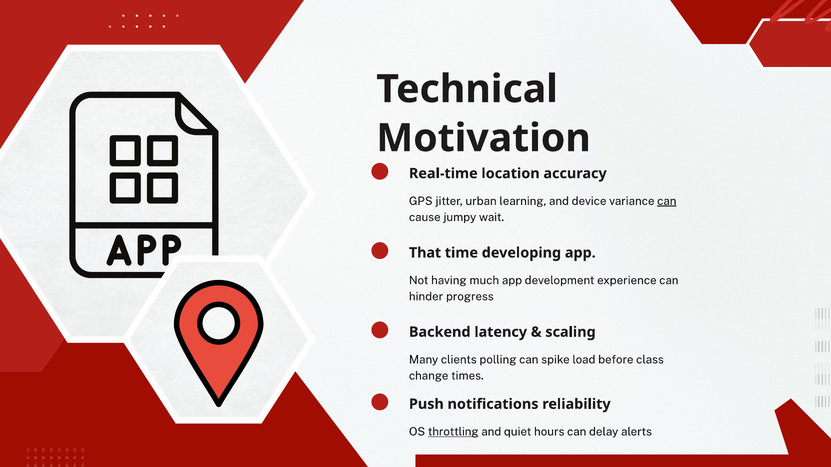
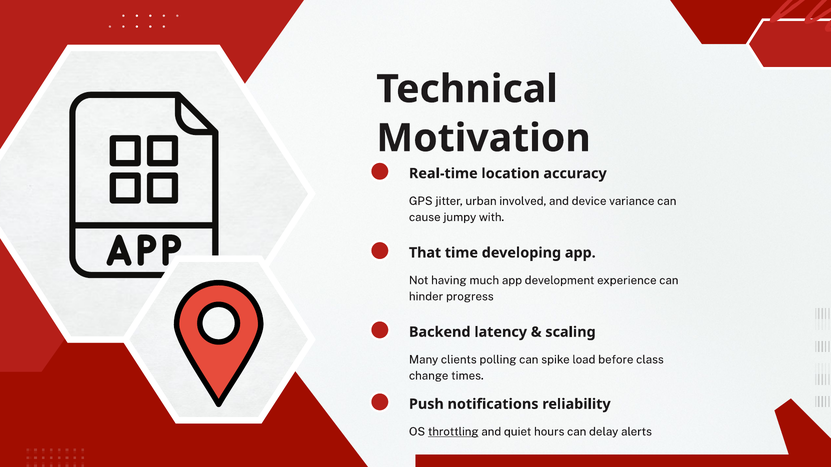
learning: learning -> involved (523, 201)
can underline: present -> none (667, 201)
wait: wait -> with (491, 217)
